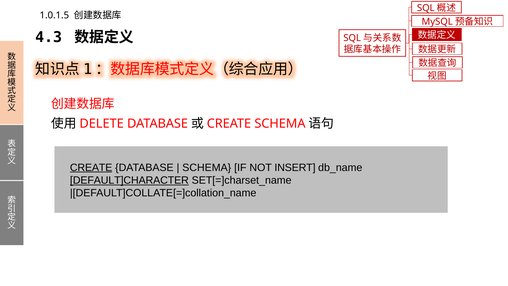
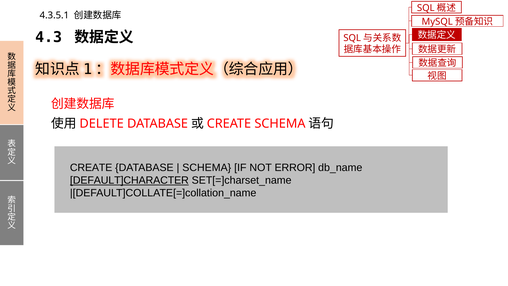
1.0.1.5: 1.0.1.5 -> 4.3.5.1 (54, 16)
CREATE underline: present -> none (91, 167)
INSERT: INSERT -> ERROR (295, 167)
